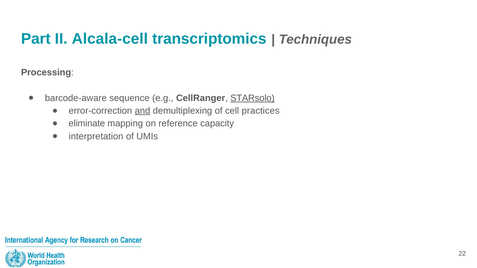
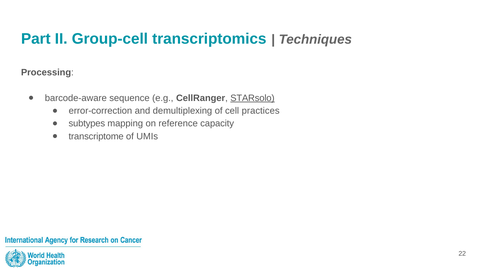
Alcala-cell: Alcala-cell -> Group-cell (110, 39)
and underline: present -> none (142, 111)
eliminate: eliminate -> subtypes (87, 124)
interpretation: interpretation -> transcriptome (96, 136)
